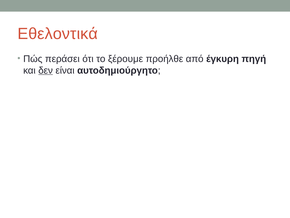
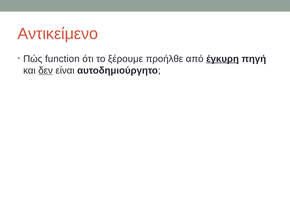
Εθελοντικά: Εθελοντικά -> Αντικείμενο (58, 34)
περάσει: περάσει -> function (62, 59)
έγκυρη underline: none -> present (223, 59)
